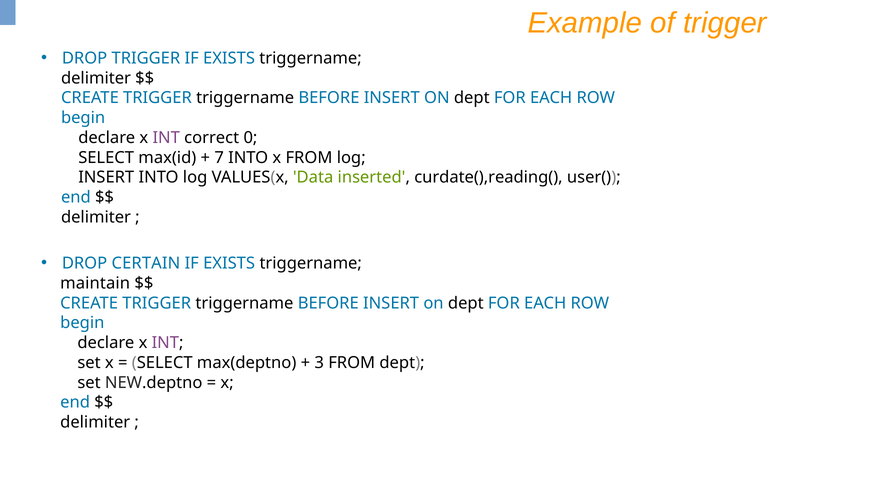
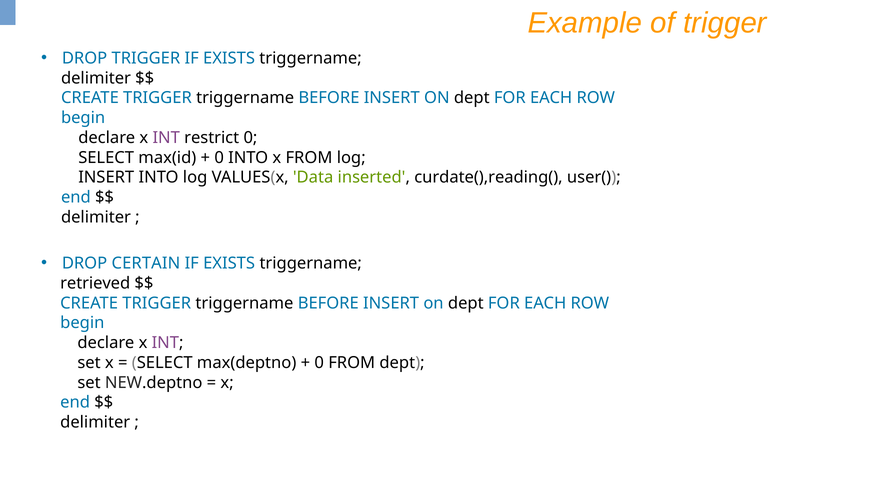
correct: correct -> restrict (212, 138)
7: 7 -> 0 (219, 158)
maintain: maintain -> retrieved (95, 283)
3: 3 -> 0 (319, 363)
